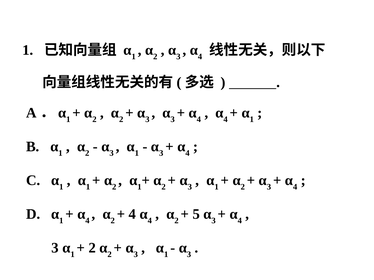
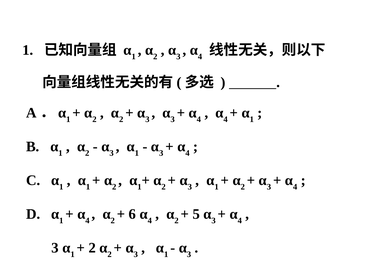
4: 4 -> 6 (132, 215)
